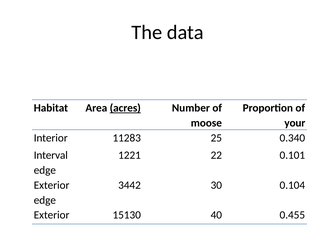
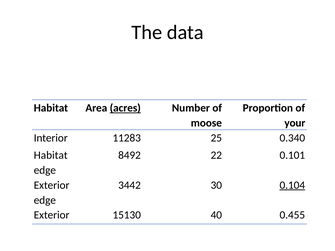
Interval: Interval -> Habitat (51, 155)
1221: 1221 -> 8492 (130, 155)
0.104 underline: none -> present (292, 185)
